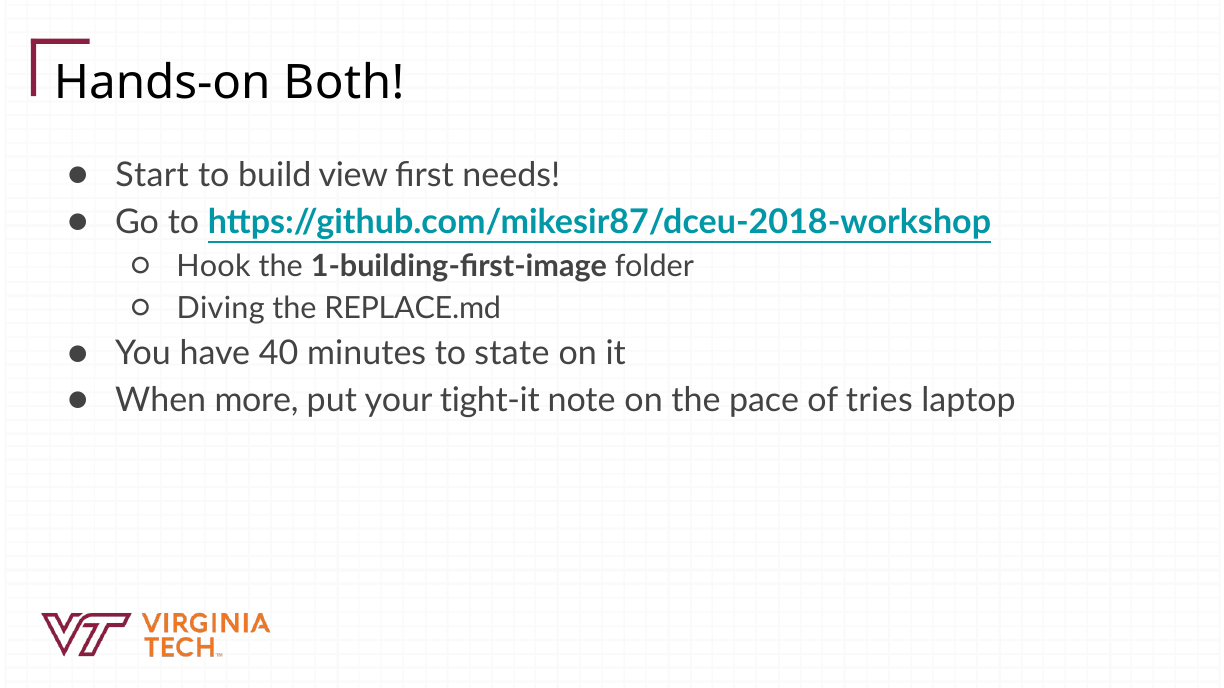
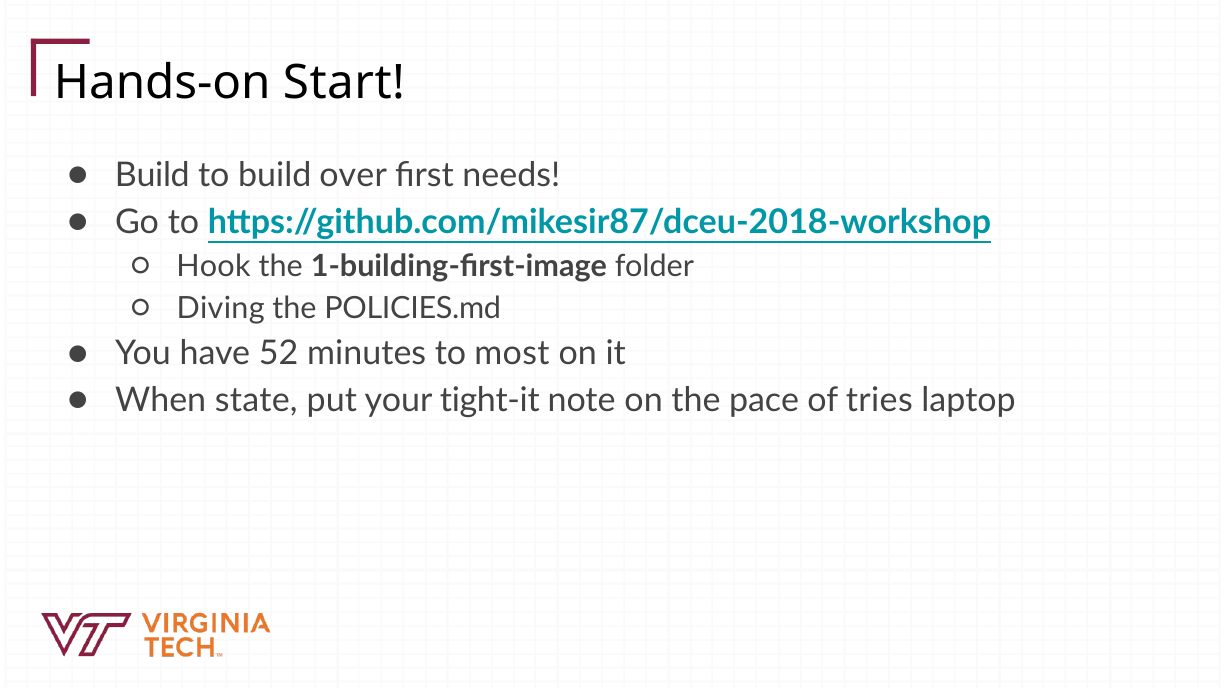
Both: Both -> Start (344, 83)
Start: Start -> Build (152, 175)
view: view -> over (353, 175)
REPLACE.md: REPLACE.md -> POLICIES.md (413, 308)
40: 40 -> 52 (279, 354)
state: state -> most (512, 354)
more: more -> state (256, 400)
